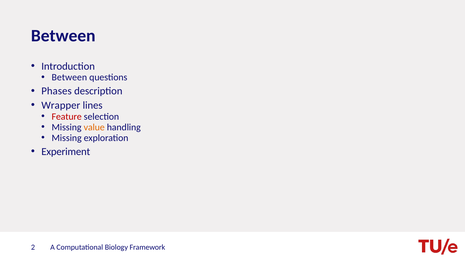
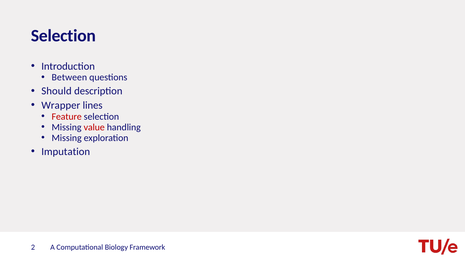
Between: Between -> Selection (63, 36)
Phases: Phases -> Should (57, 91)
value colour: orange -> red (94, 127)
Experiment: Experiment -> Imputation (66, 152)
